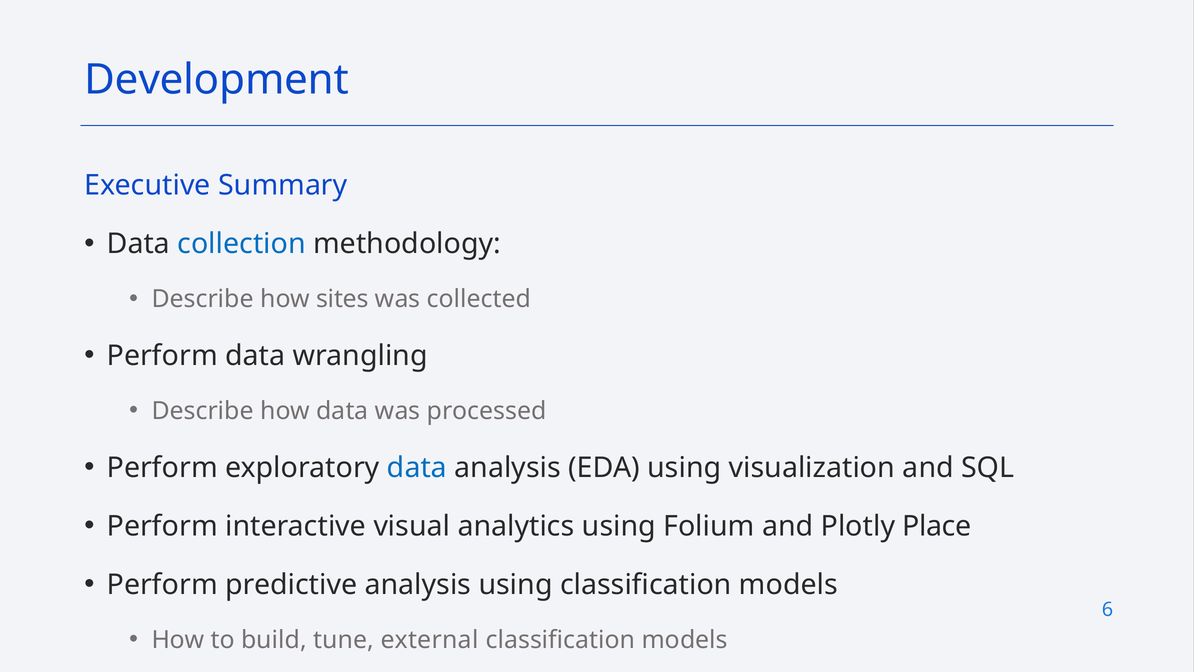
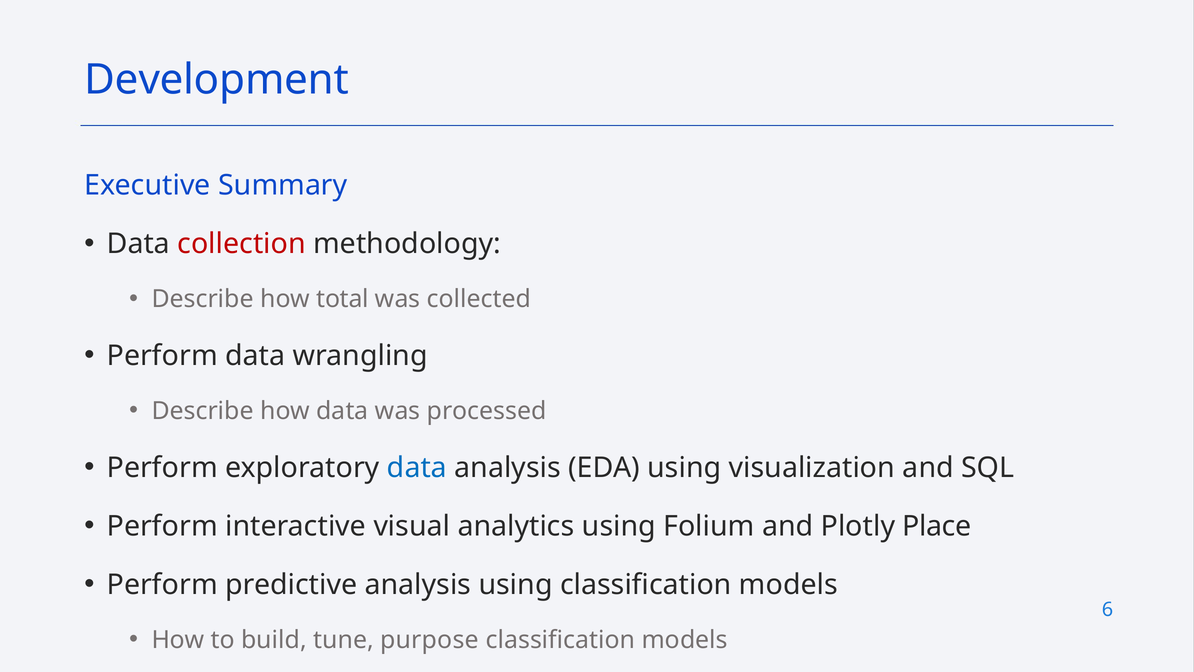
collection colour: blue -> red (242, 244)
sites: sites -> total (342, 299)
external: external -> purpose (430, 640)
